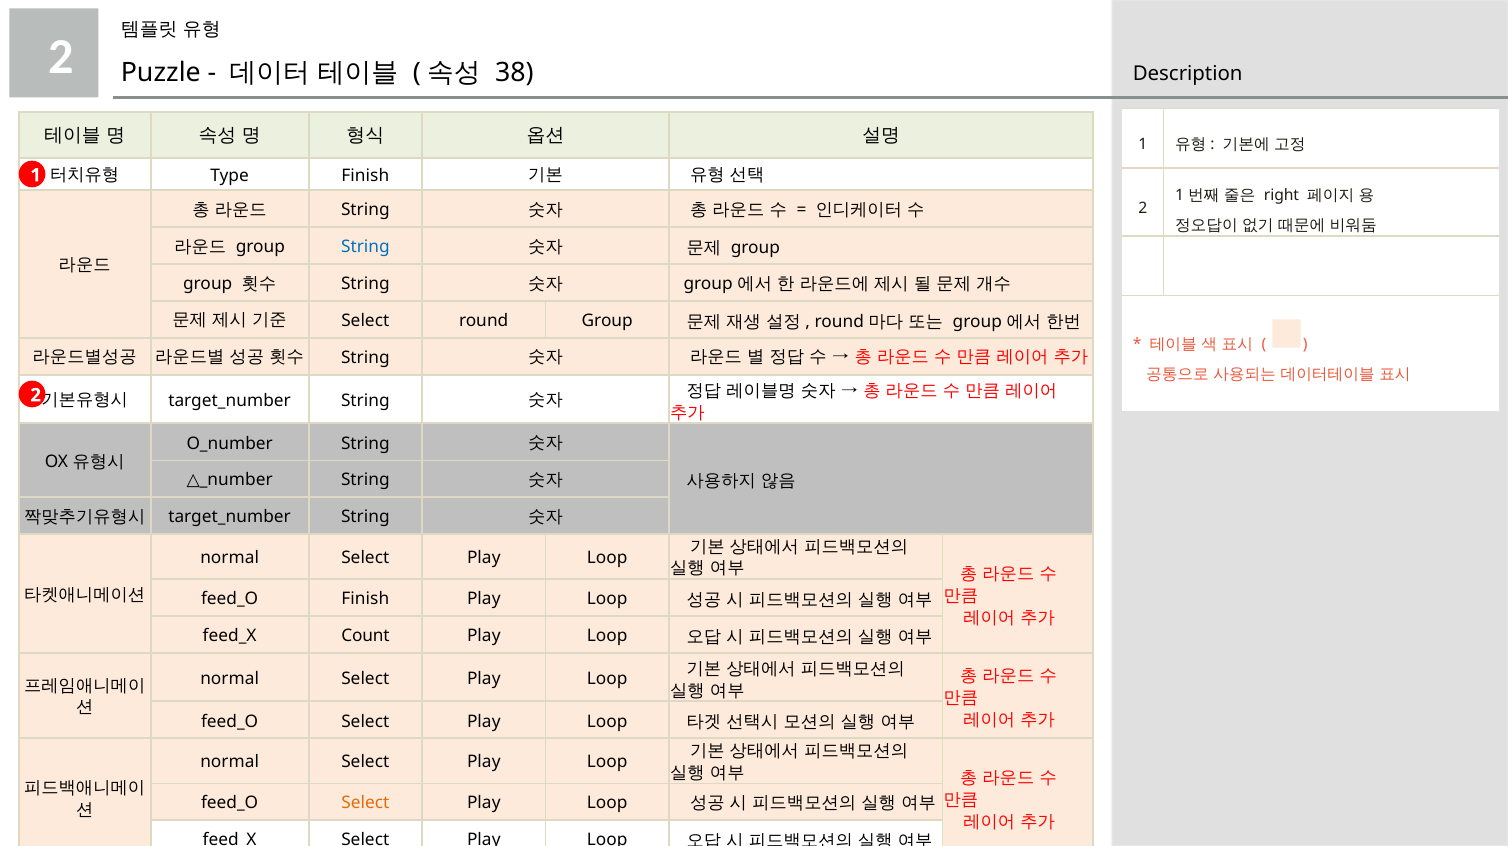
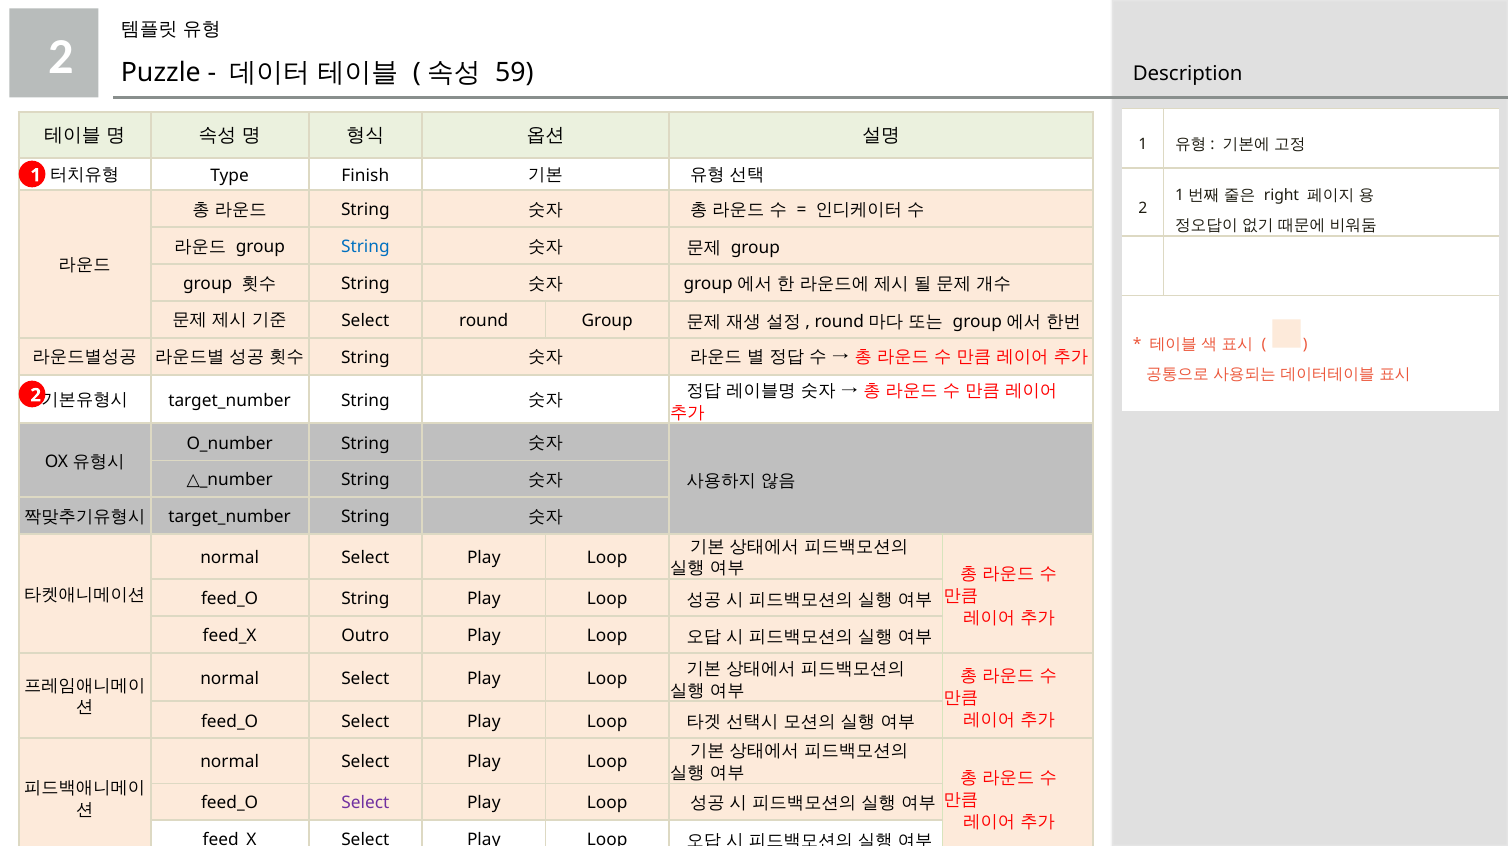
38: 38 -> 59 (514, 73)
Finish: Finish -> String (365, 599)
Count: Count -> Outro (365, 636)
Select colour: orange -> purple (365, 803)
